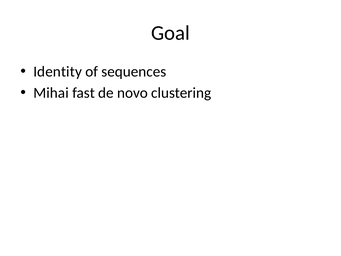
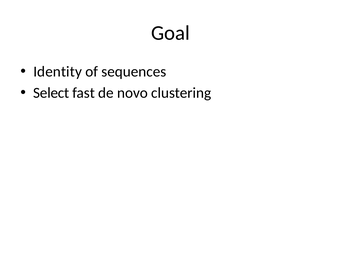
Mihai: Mihai -> Select (51, 93)
